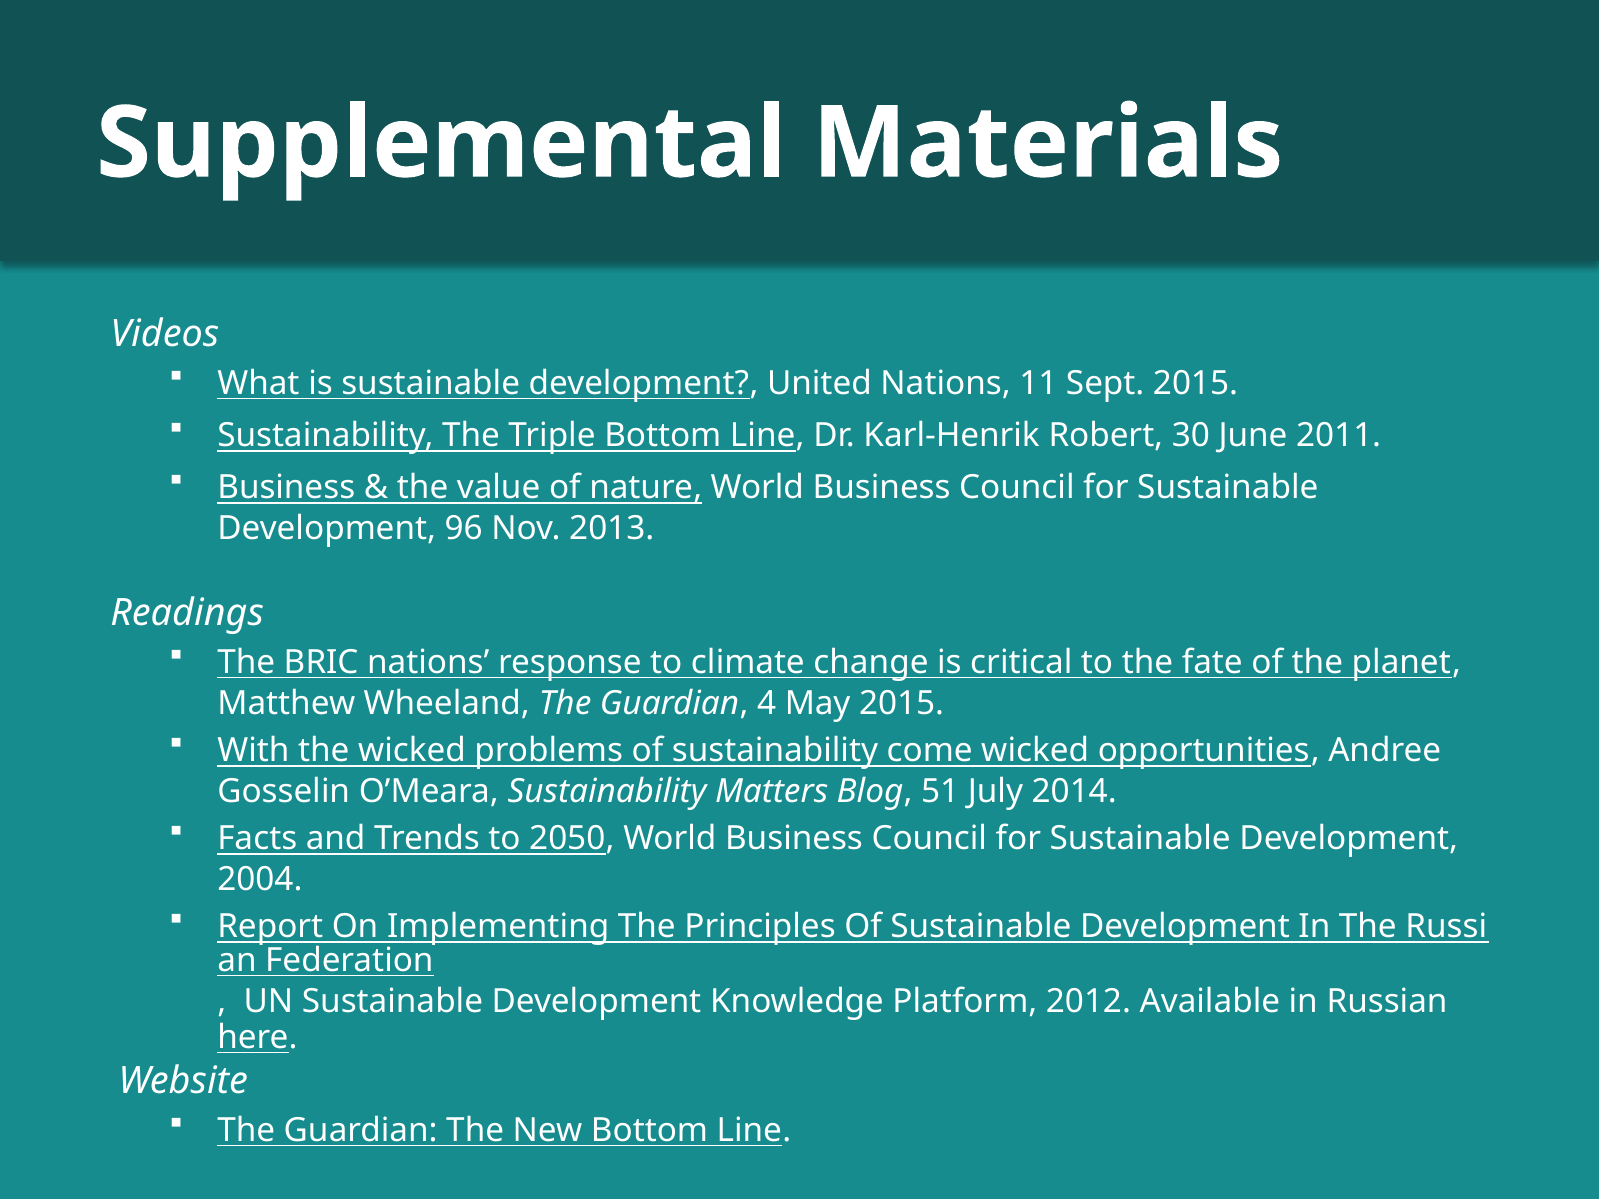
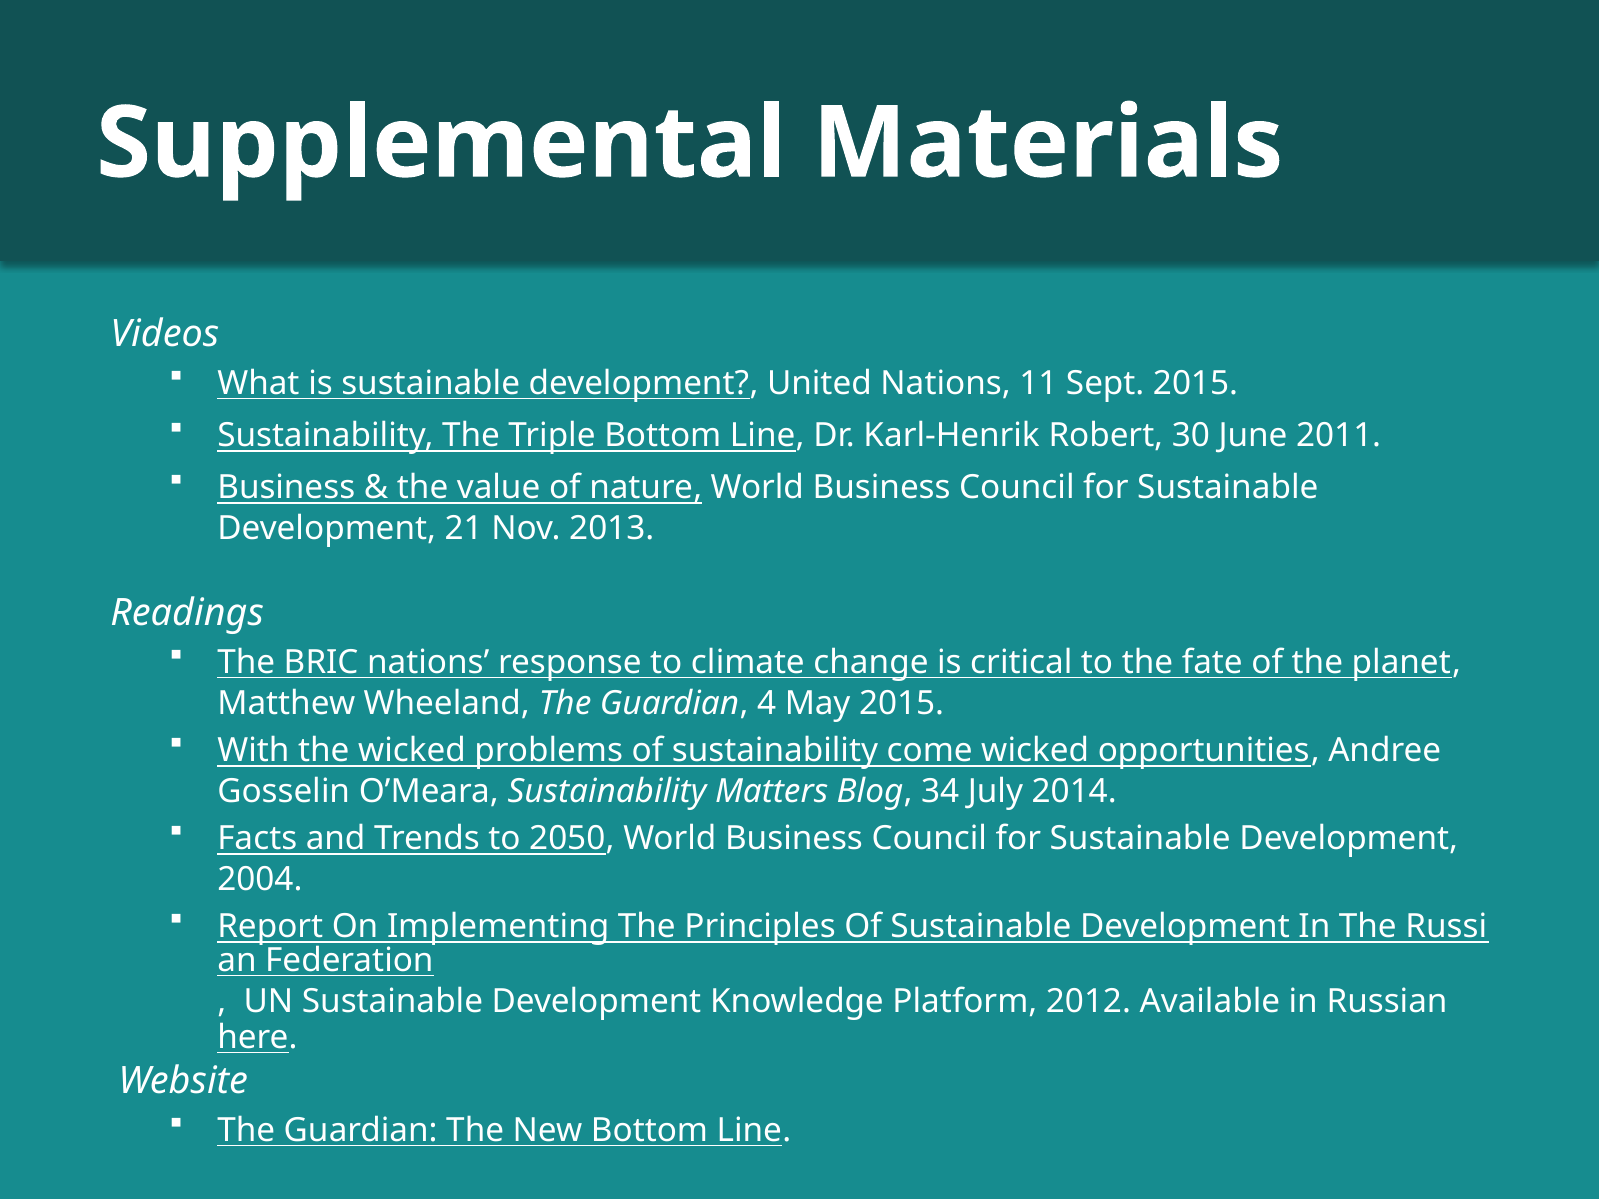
96: 96 -> 21 (464, 529)
51: 51 -> 34 (940, 792)
